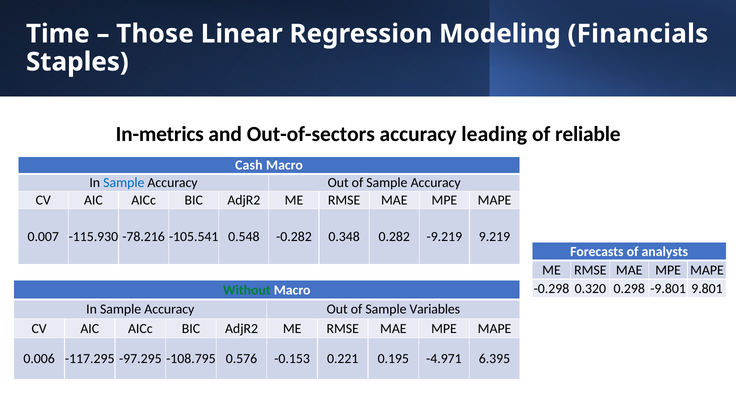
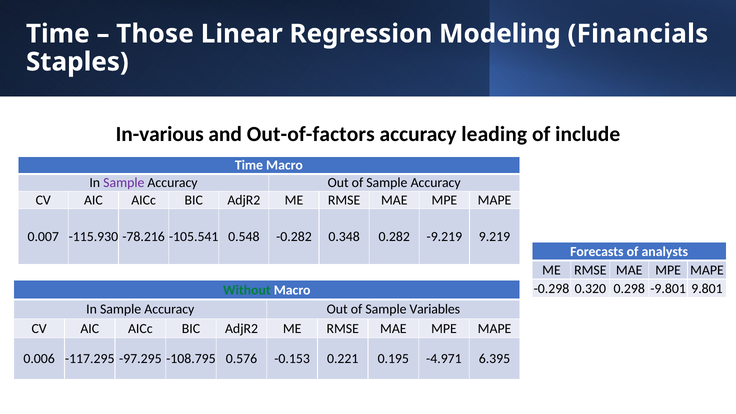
In-metrics: In-metrics -> In-various (160, 134)
Out-of-sectors: Out-of-sectors -> Out-of-factors (311, 134)
reliable: reliable -> include (588, 134)
Cash: Cash -> Time (249, 165)
Sample colour: blue -> purple (124, 183)
